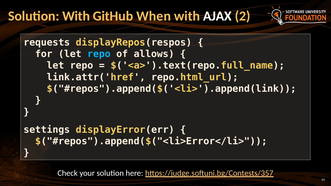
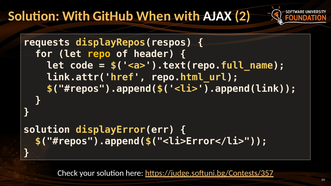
repo colour: light blue -> yellow (99, 54)
allows: allows -> header (154, 54)
repo: repo -> code (82, 66)
settings: settings -> solution (47, 130)
